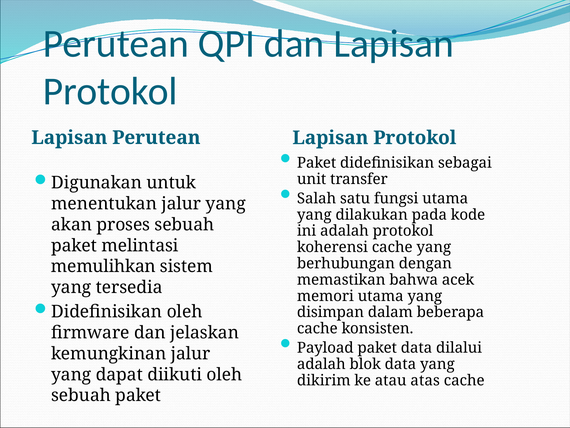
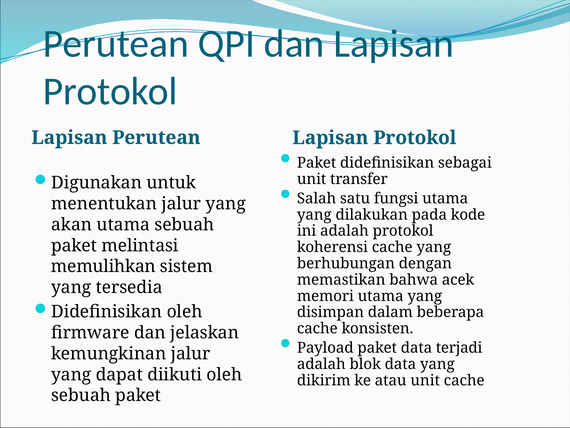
akan proses: proses -> utama (123, 224)
dilalui: dilalui -> terjadi (459, 348)
atau atas: atas -> unit (425, 380)
